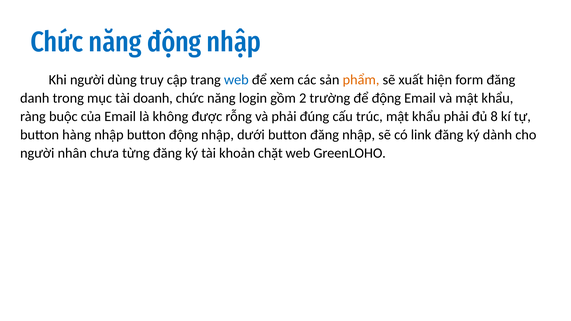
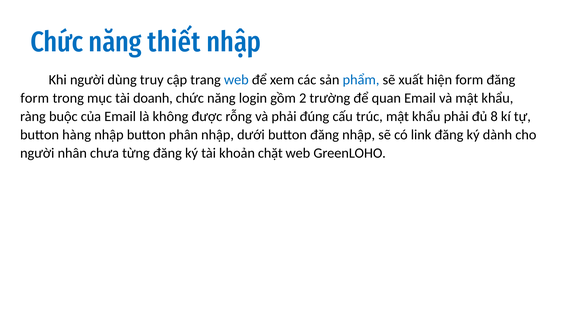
năng động: động -> thiết (174, 42)
phẩm colour: orange -> blue (361, 80)
danh: danh -> form (35, 98)
để động: động -> quan (386, 98)
button động: động -> phân (183, 135)
